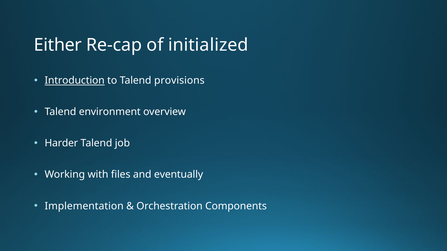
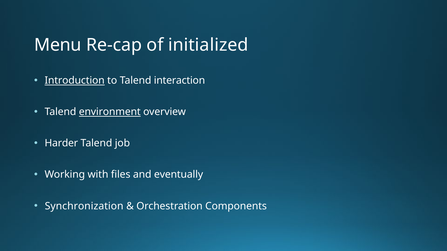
Either: Either -> Menu (58, 45)
provisions: provisions -> interaction (179, 81)
environment underline: none -> present (110, 112)
Implementation: Implementation -> Synchronization (84, 206)
